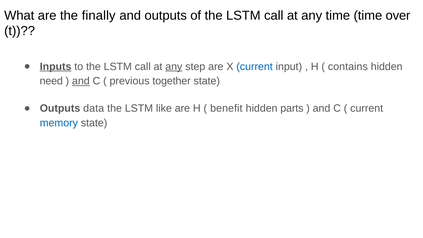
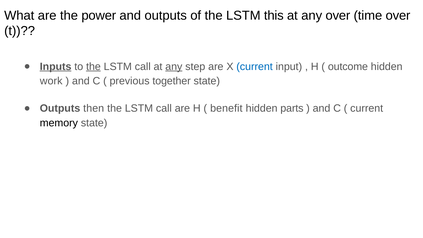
finally: finally -> power (99, 15)
of the LSTM call: call -> this (274, 15)
any time: time -> over (338, 15)
the underline: none -> present (93, 67)
contains: contains -> outcome (348, 67)
need: need -> work (51, 81)
and underline: present -> none (81, 81)
data: data -> then (94, 108)
like: like -> call (164, 108)
memory colour: blue -> black (59, 123)
